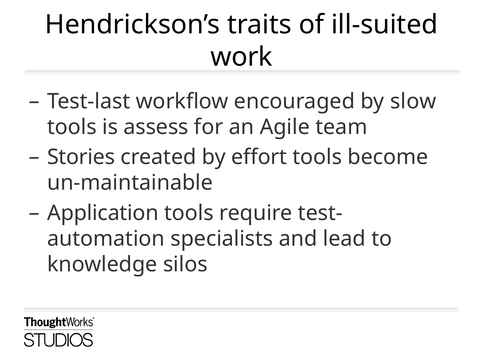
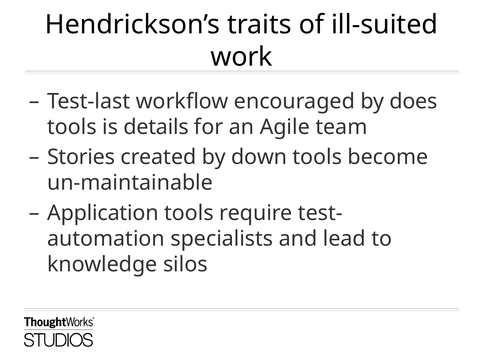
slow: slow -> does (413, 101)
assess: assess -> details (156, 127)
effort: effort -> down (259, 157)
